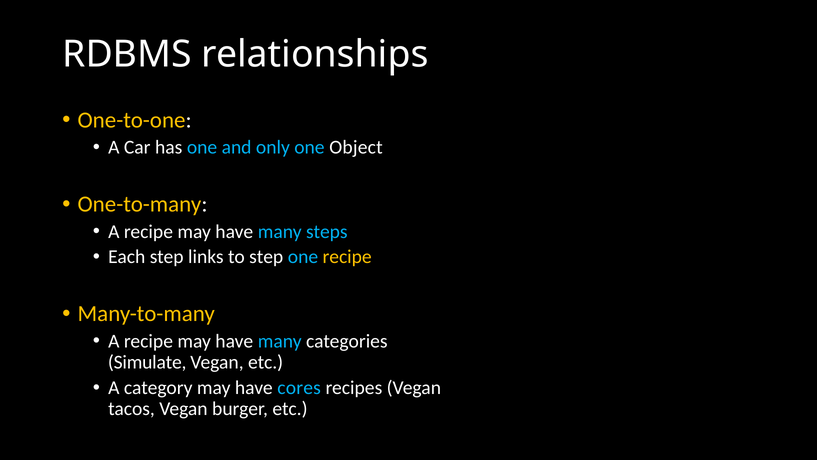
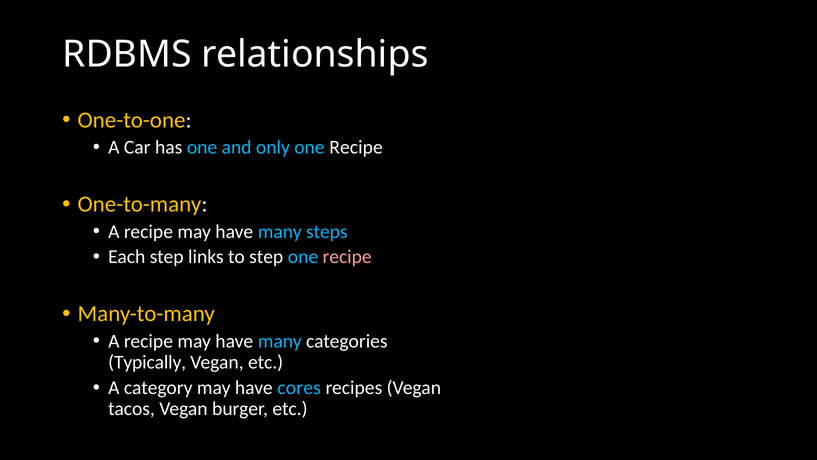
only one Object: Object -> Recipe (356, 147)
recipe colour: yellow -> pink (347, 257)
Simulate: Simulate -> Typically (147, 362)
